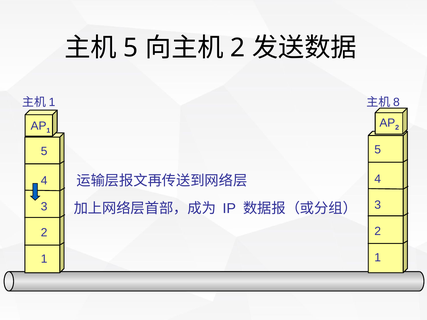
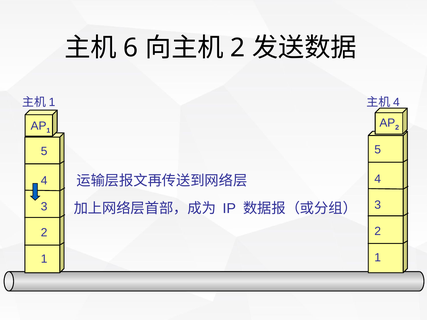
5: 5 -> 6 (131, 48)
8: 8 -> 4 (396, 102)
